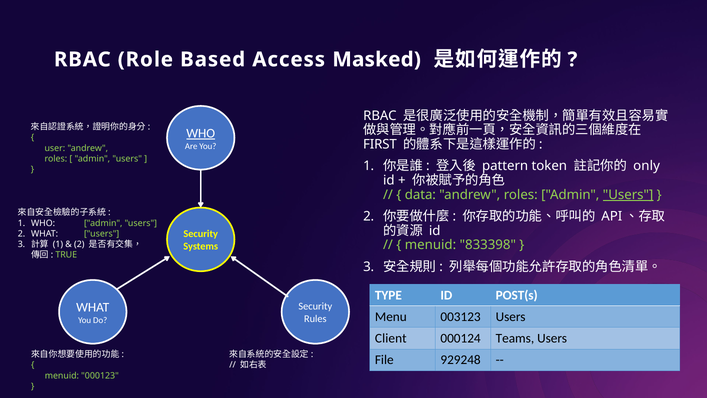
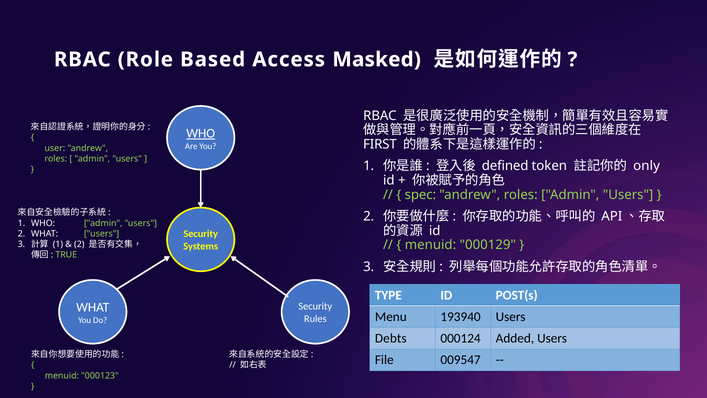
pattern: pattern -> defined (505, 166)
data: data -> spec (420, 195)
Users underline: present -> none (628, 195)
833398: 833398 -> 000129 (488, 245)
003123: 003123 -> 193940 (461, 317)
Client: Client -> Debts (391, 338)
Teams: Teams -> Added (515, 338)
929248: 929248 -> 009547 (461, 360)
